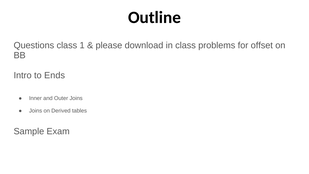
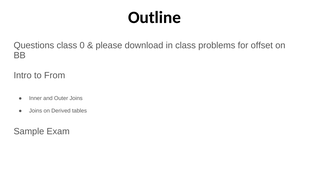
1: 1 -> 0 (82, 45)
Ends: Ends -> From (55, 75)
